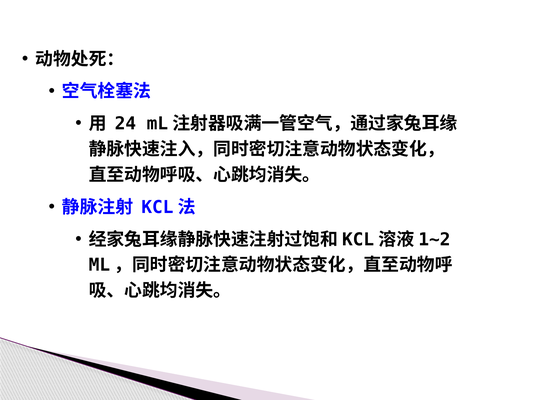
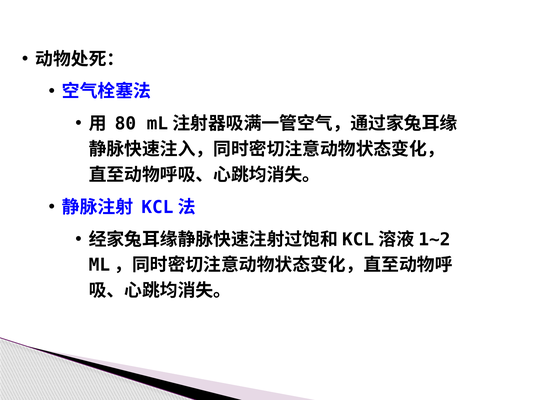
24: 24 -> 80 (125, 124)
